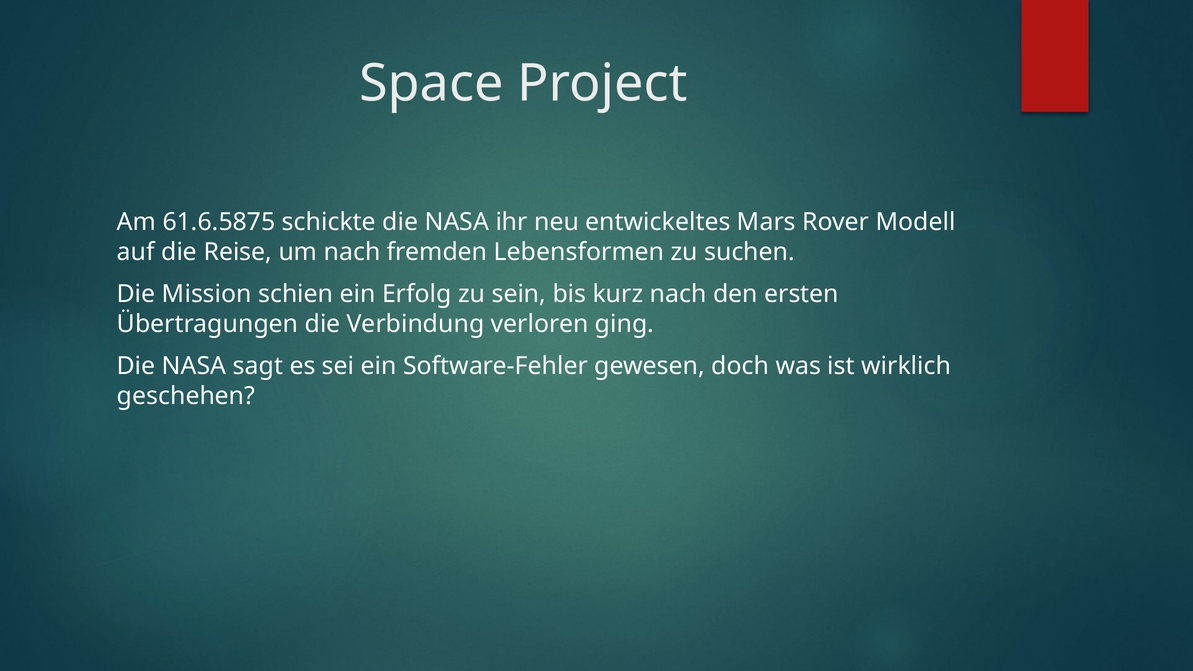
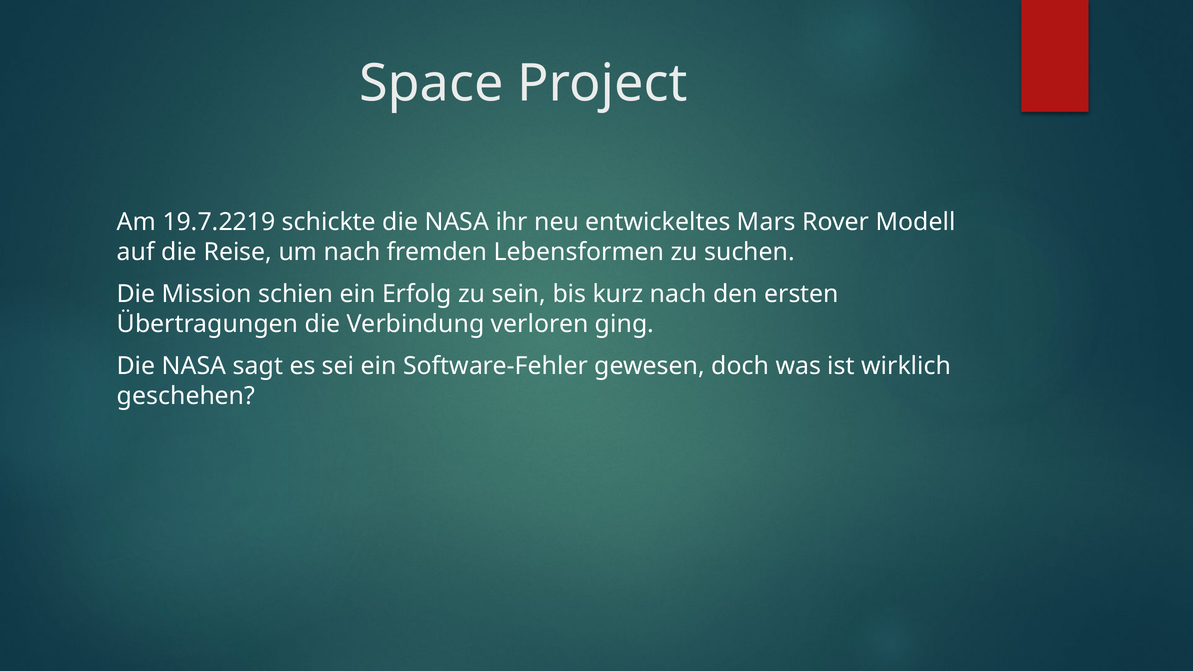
61.6.5875: 61.6.5875 -> 19.7.2219 (219, 222)
